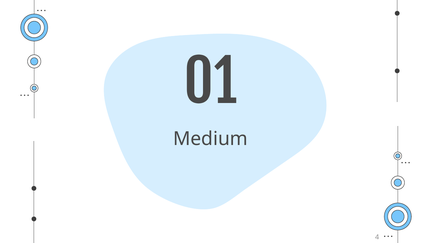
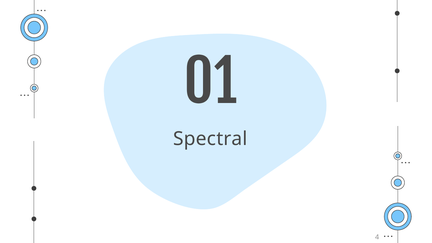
Medium: Medium -> Spectral (210, 139)
